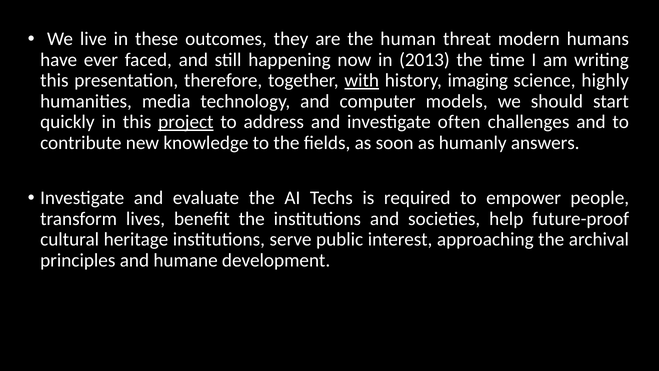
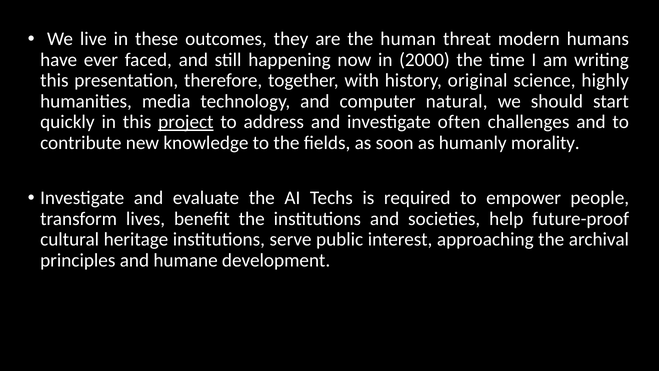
2013: 2013 -> 2000 (424, 60)
with underline: present -> none (362, 80)
imaging: imaging -> original (478, 80)
models: models -> natural (457, 101)
answers: answers -> morality (545, 143)
